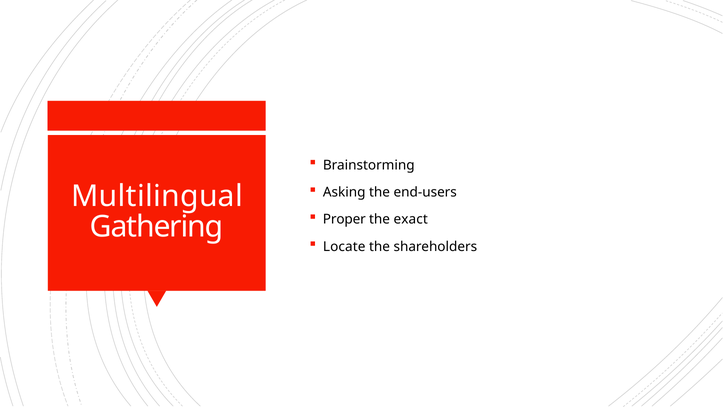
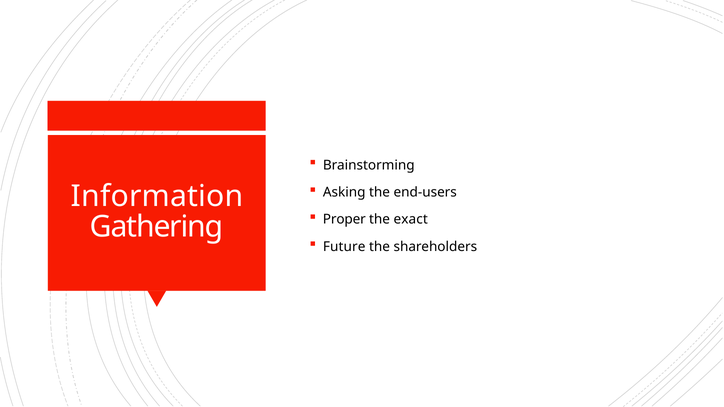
Multilingual: Multilingual -> Information (157, 196)
Locate: Locate -> Future (344, 247)
